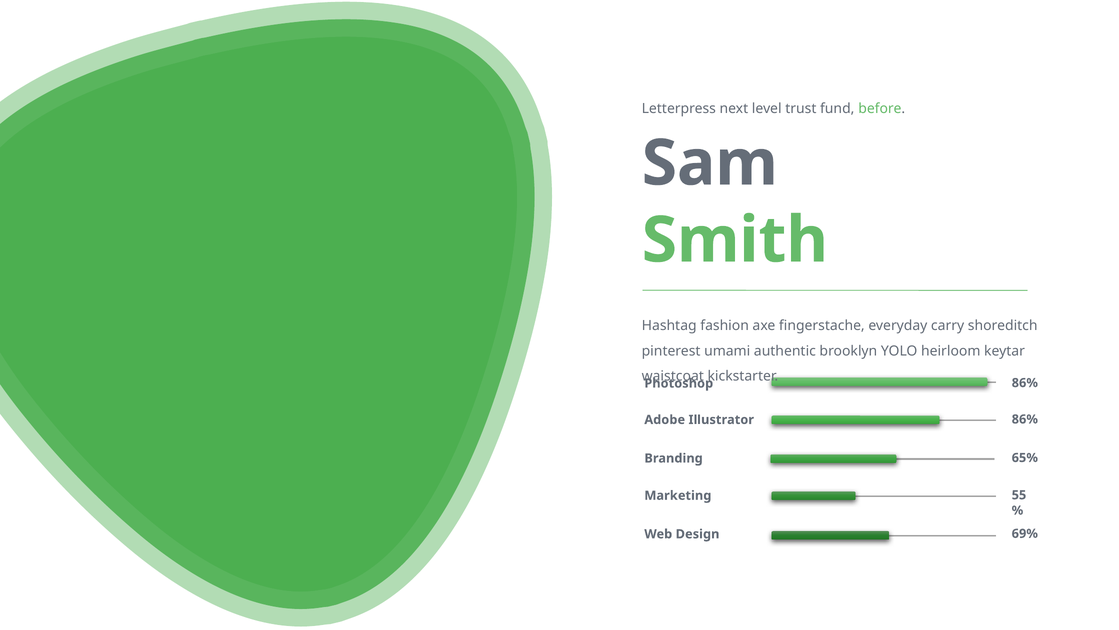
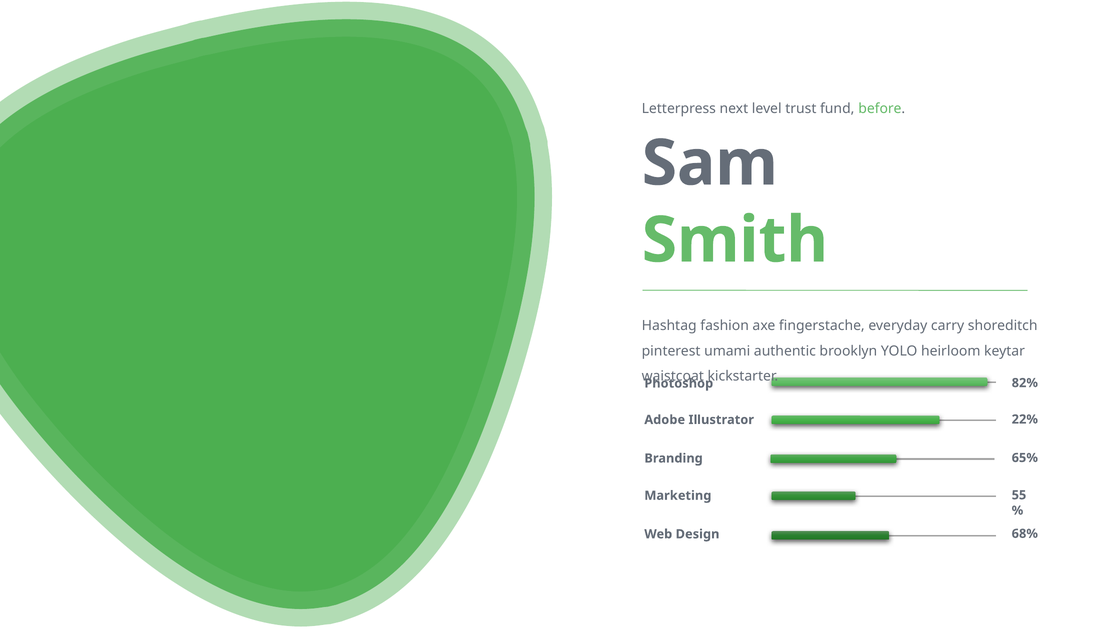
Photoshop 86%: 86% -> 82% (1025, 383)
Illustrator 86%: 86% -> 22% (1025, 419)
69%: 69% -> 68% (1025, 533)
